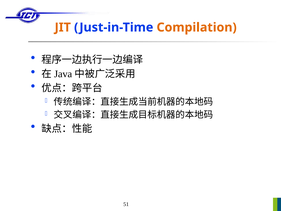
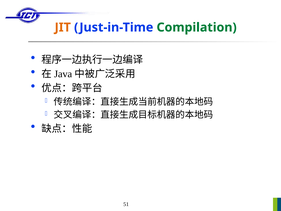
Compilation colour: orange -> green (197, 27)
